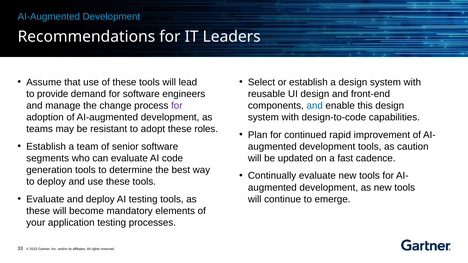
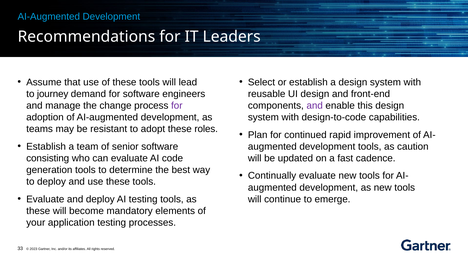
provide: provide -> journey (53, 94)
and colour: blue -> purple (315, 106)
segments: segments -> consisting (48, 158)
